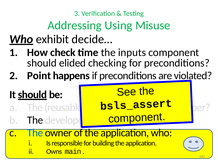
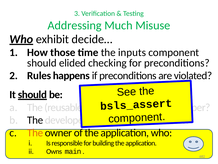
Using: Using -> Much (118, 25)
check: check -> those (63, 52)
Point: Point -> Rules (39, 75)
The colour: blue -> orange (35, 132)
